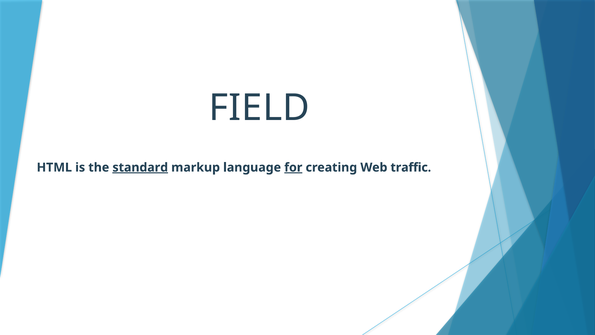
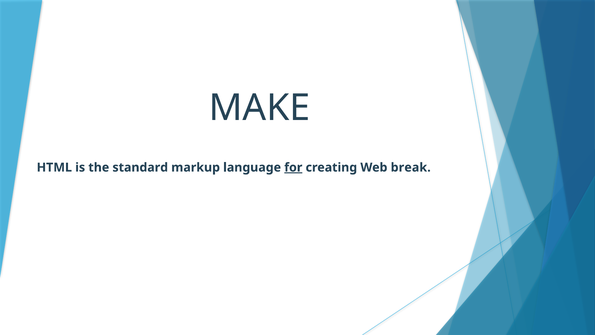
FIELD: FIELD -> MAKE (260, 108)
standard underline: present -> none (140, 167)
traffic: traffic -> break (411, 167)
